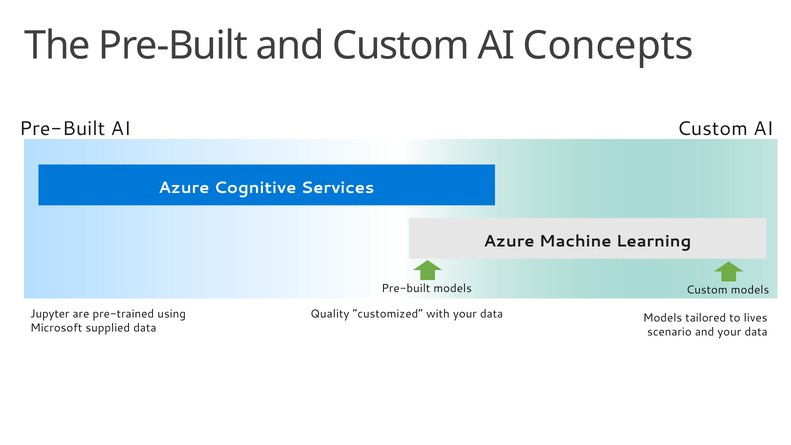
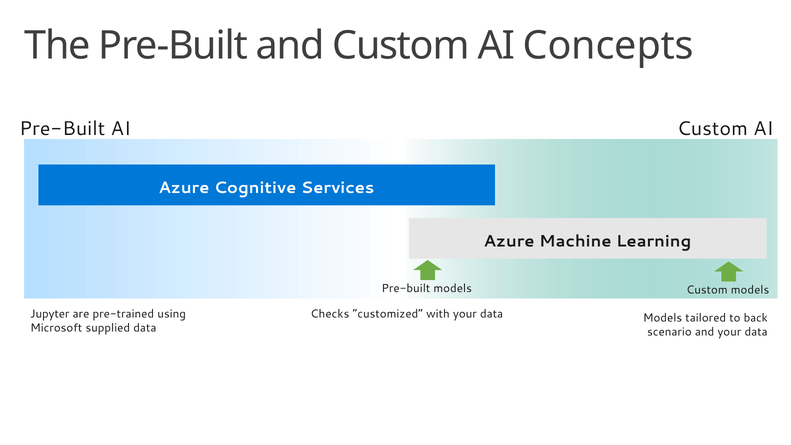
Quality: Quality -> Checks (330, 314)
lives: lives -> back (756, 318)
